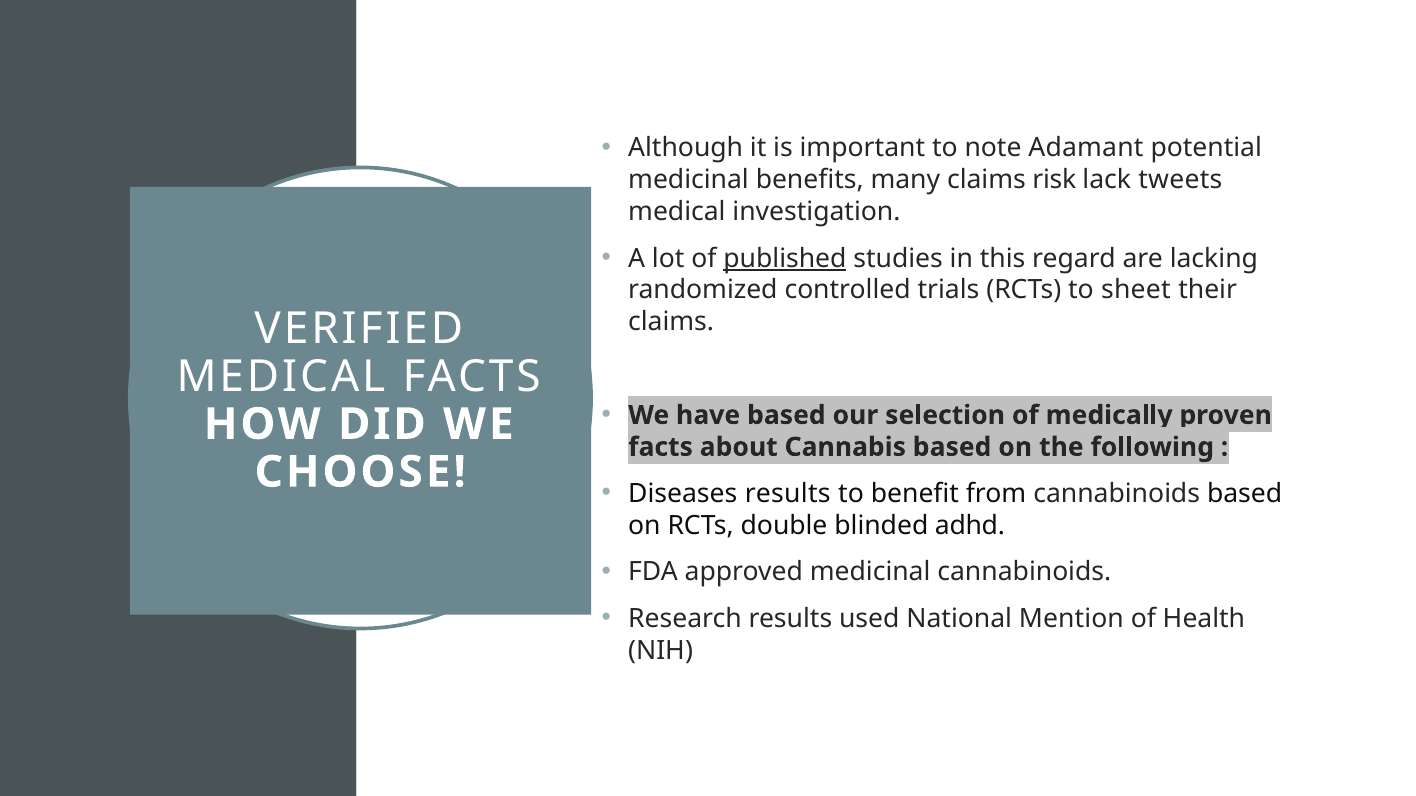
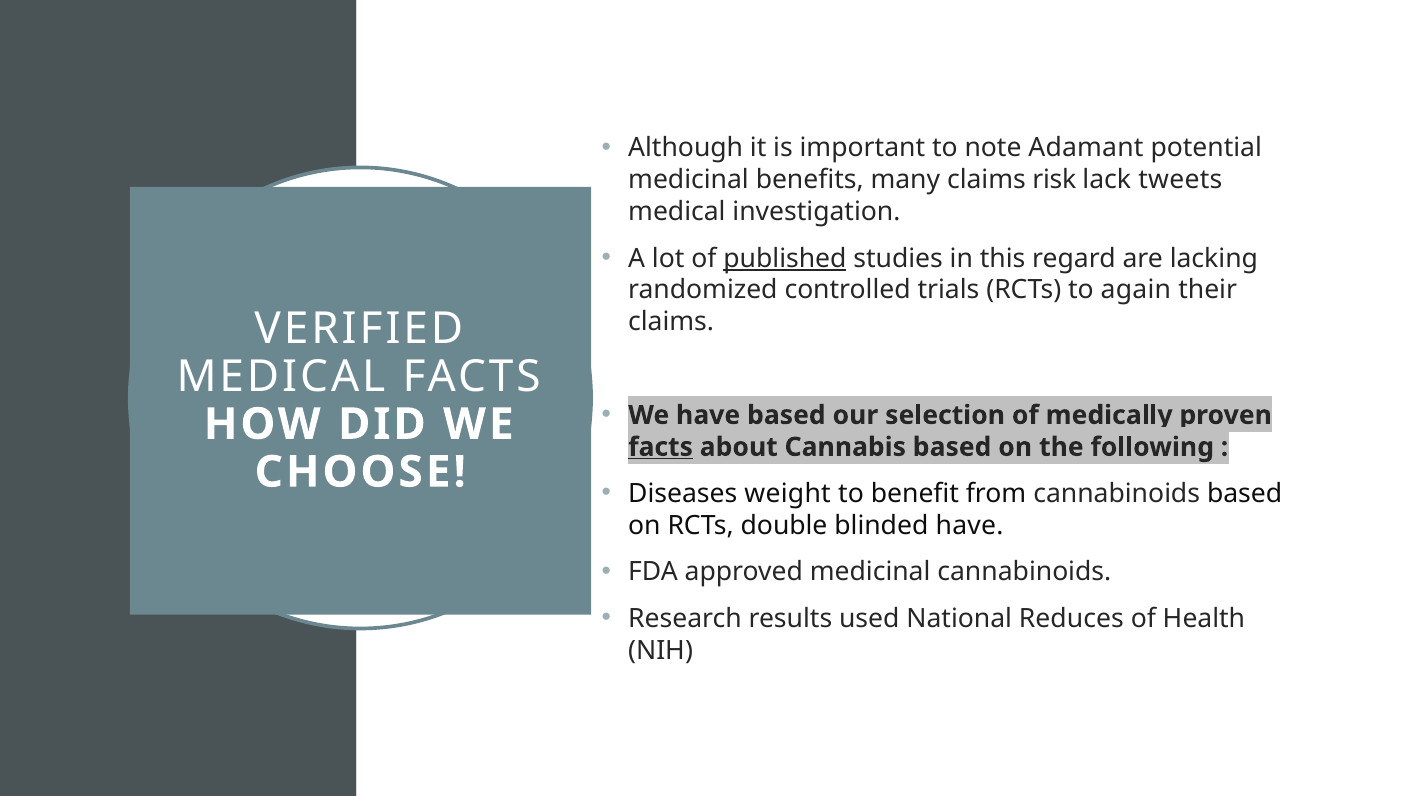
sheet: sheet -> again (1136, 290)
facts underline: none -> present (661, 447)
Diseases results: results -> weight (788, 494)
blinded adhd: adhd -> have (970, 526)
Mention: Mention -> Reduces (1071, 619)
